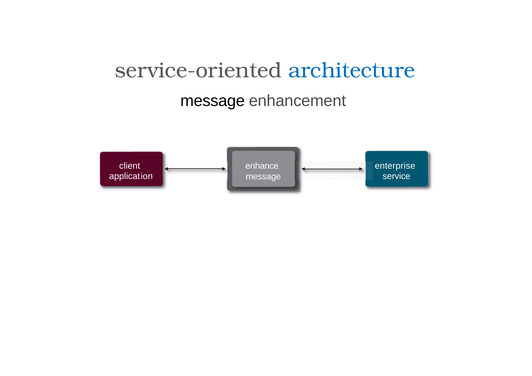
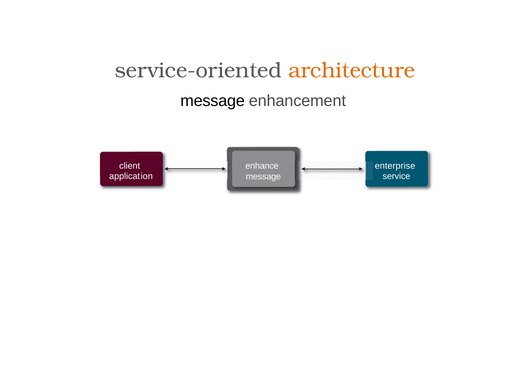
architecture colour: blue -> orange (352, 71)
